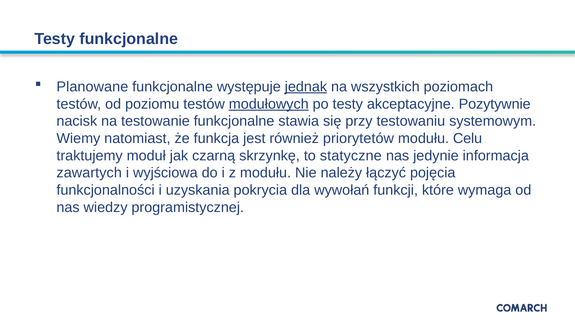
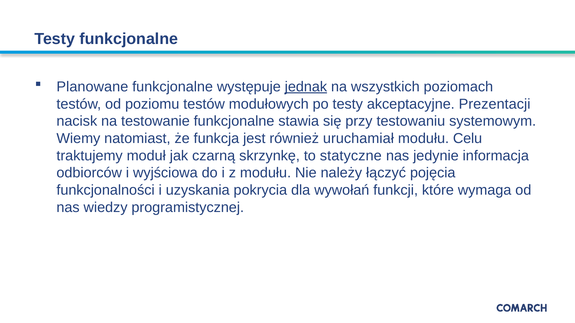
modułowych underline: present -> none (269, 104)
Pozytywnie: Pozytywnie -> Prezentacji (495, 104)
priorytetów: priorytetów -> uruchamiał (358, 139)
zawartych: zawartych -> odbiorców (89, 173)
